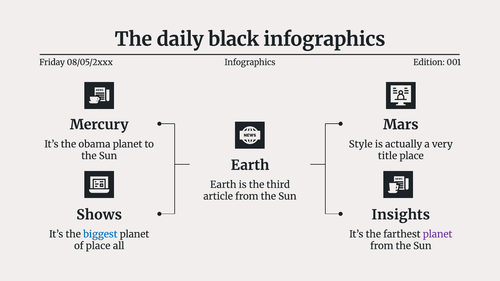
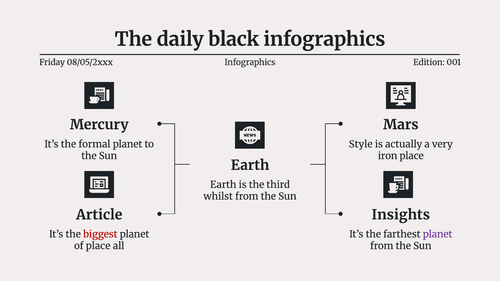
obama: obama -> formal (94, 144)
title: title -> iron (388, 156)
article: article -> whilst (218, 197)
Shows: Shows -> Article (99, 215)
biggest colour: blue -> red (100, 234)
